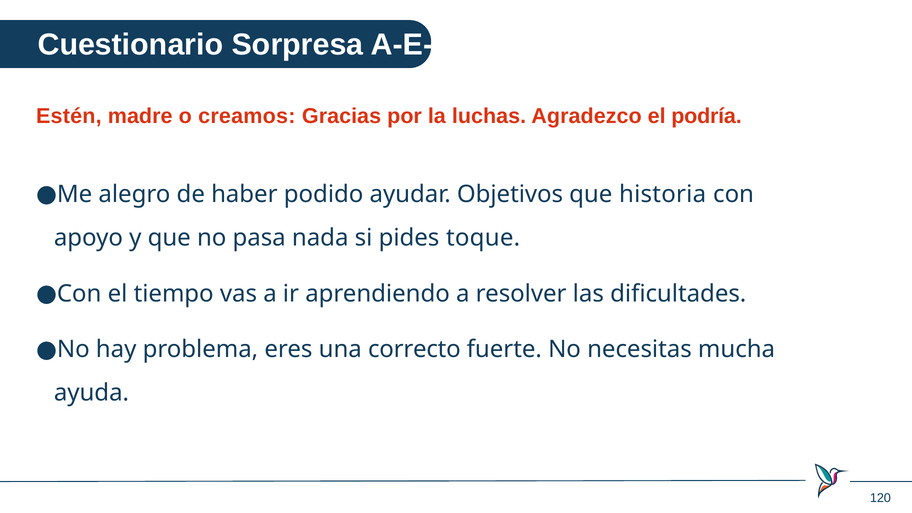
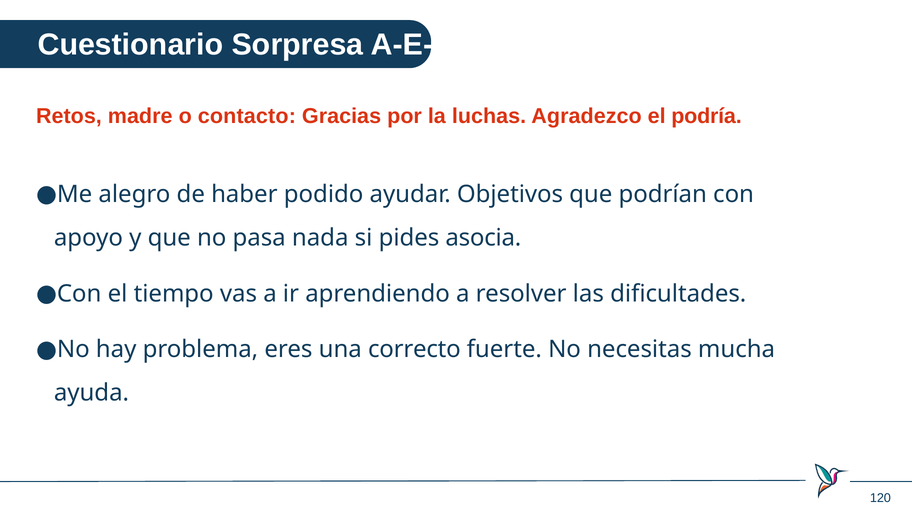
Estén: Estén -> Retos (69, 116)
creamos: creamos -> contacto (247, 116)
historia: historia -> podrían (663, 194)
toque: toque -> asocia (483, 238)
